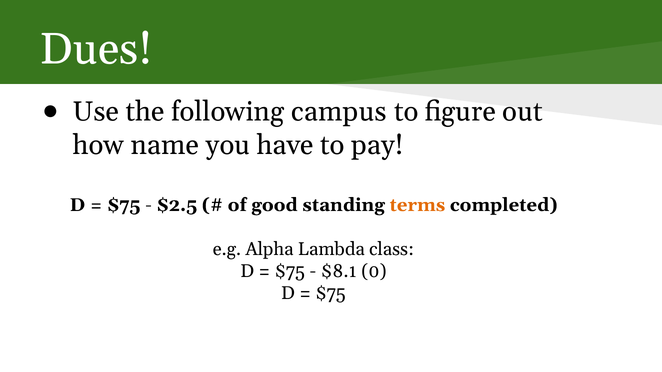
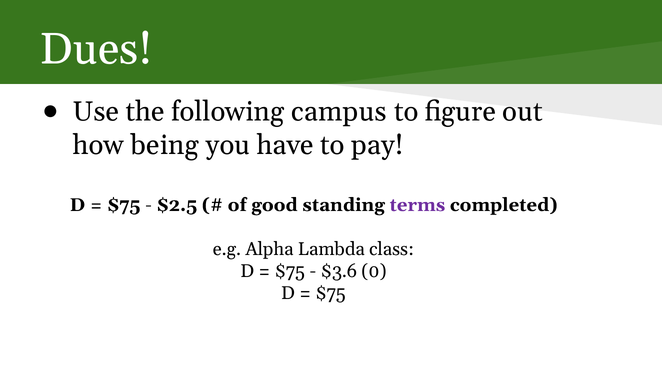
name: name -> being (165, 145)
terms colour: orange -> purple (417, 205)
$8.1: $8.1 -> $3.6 (339, 271)
